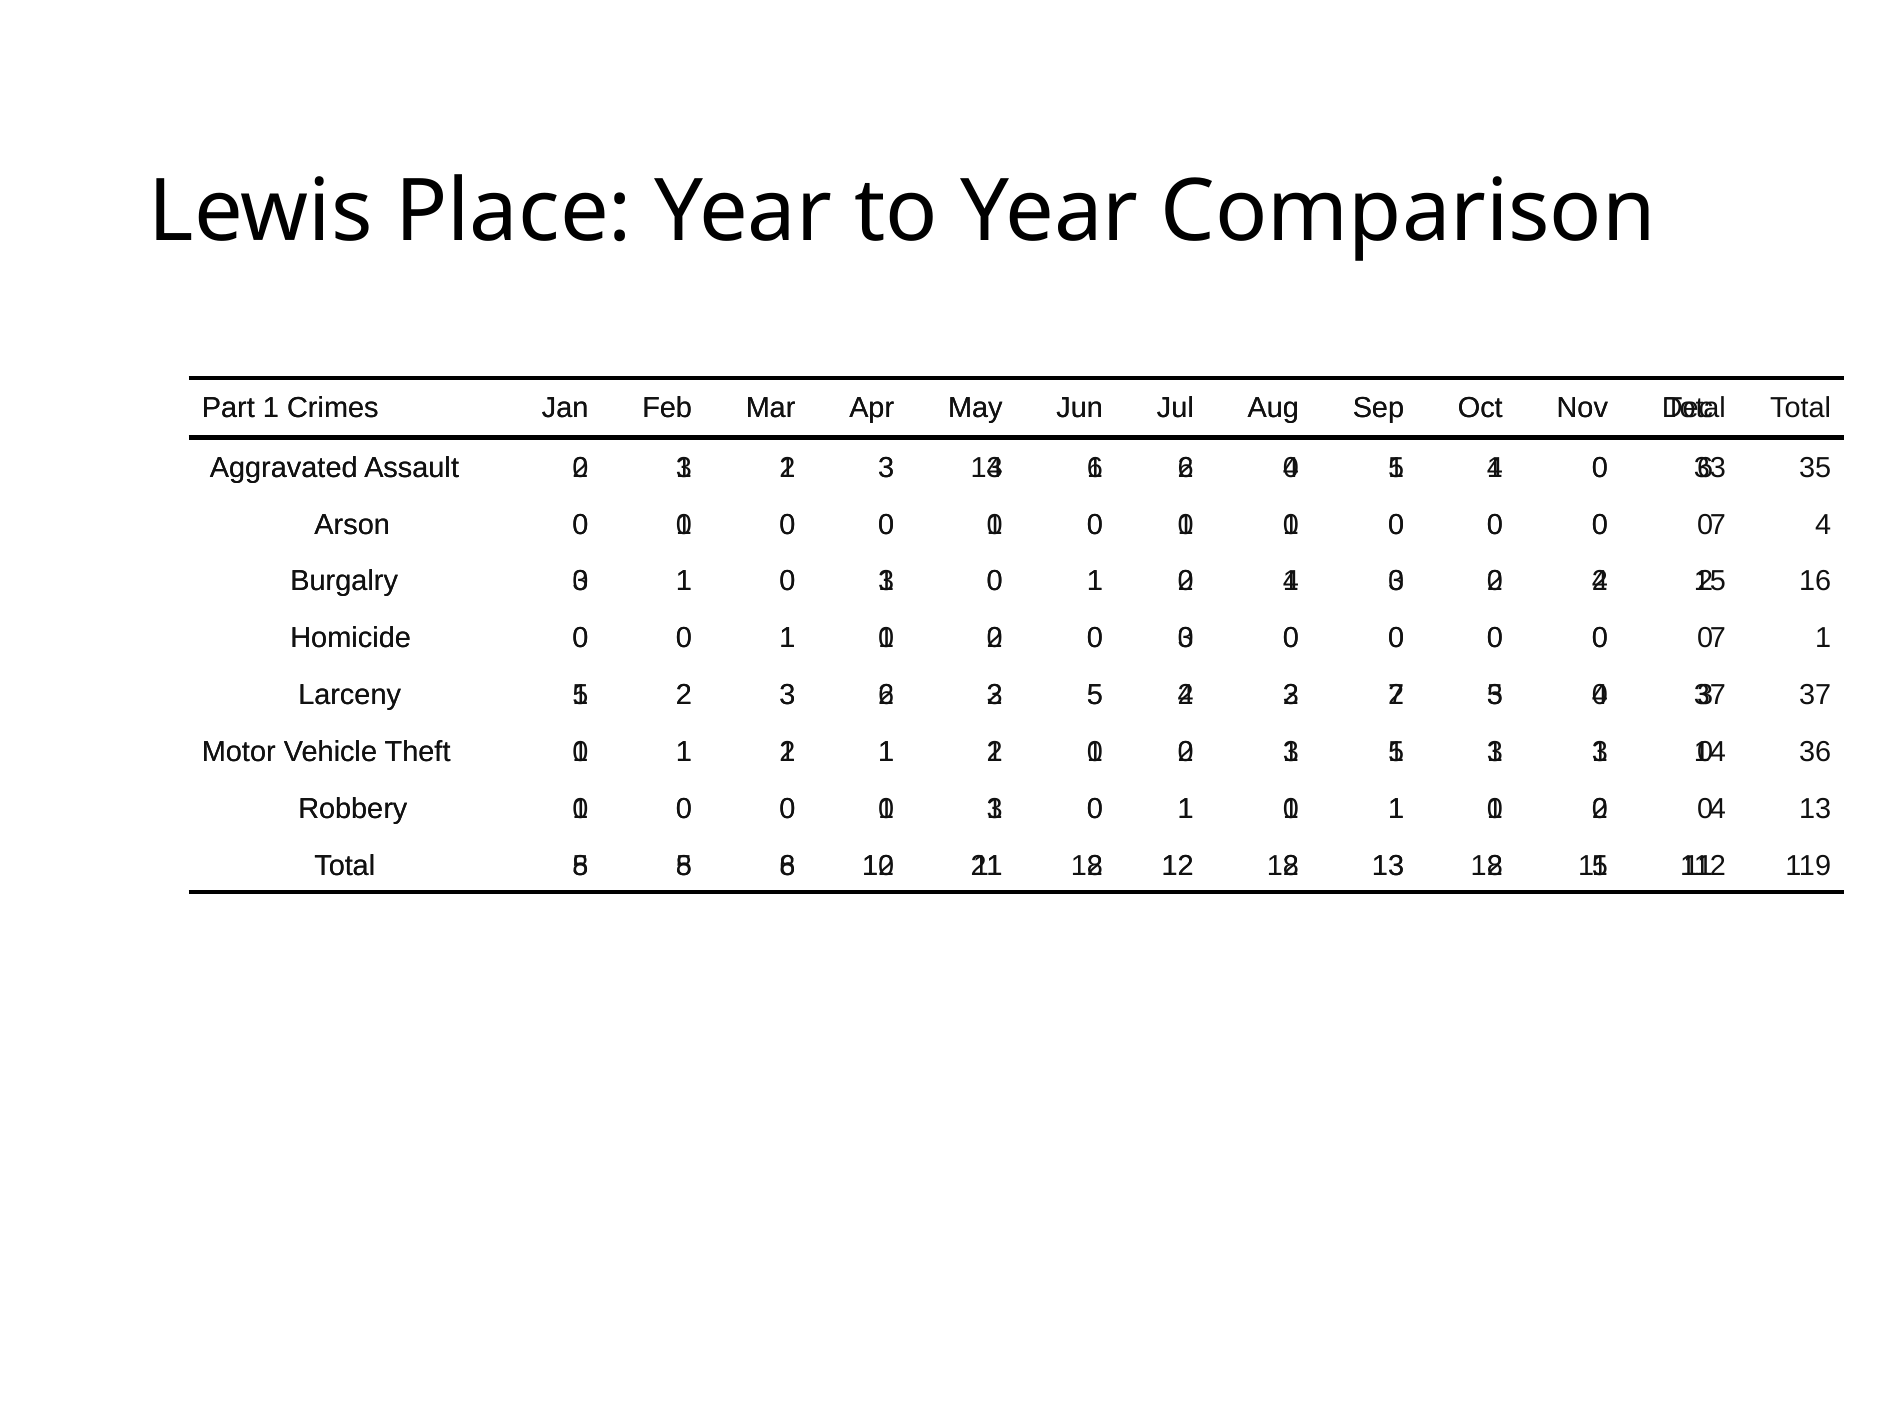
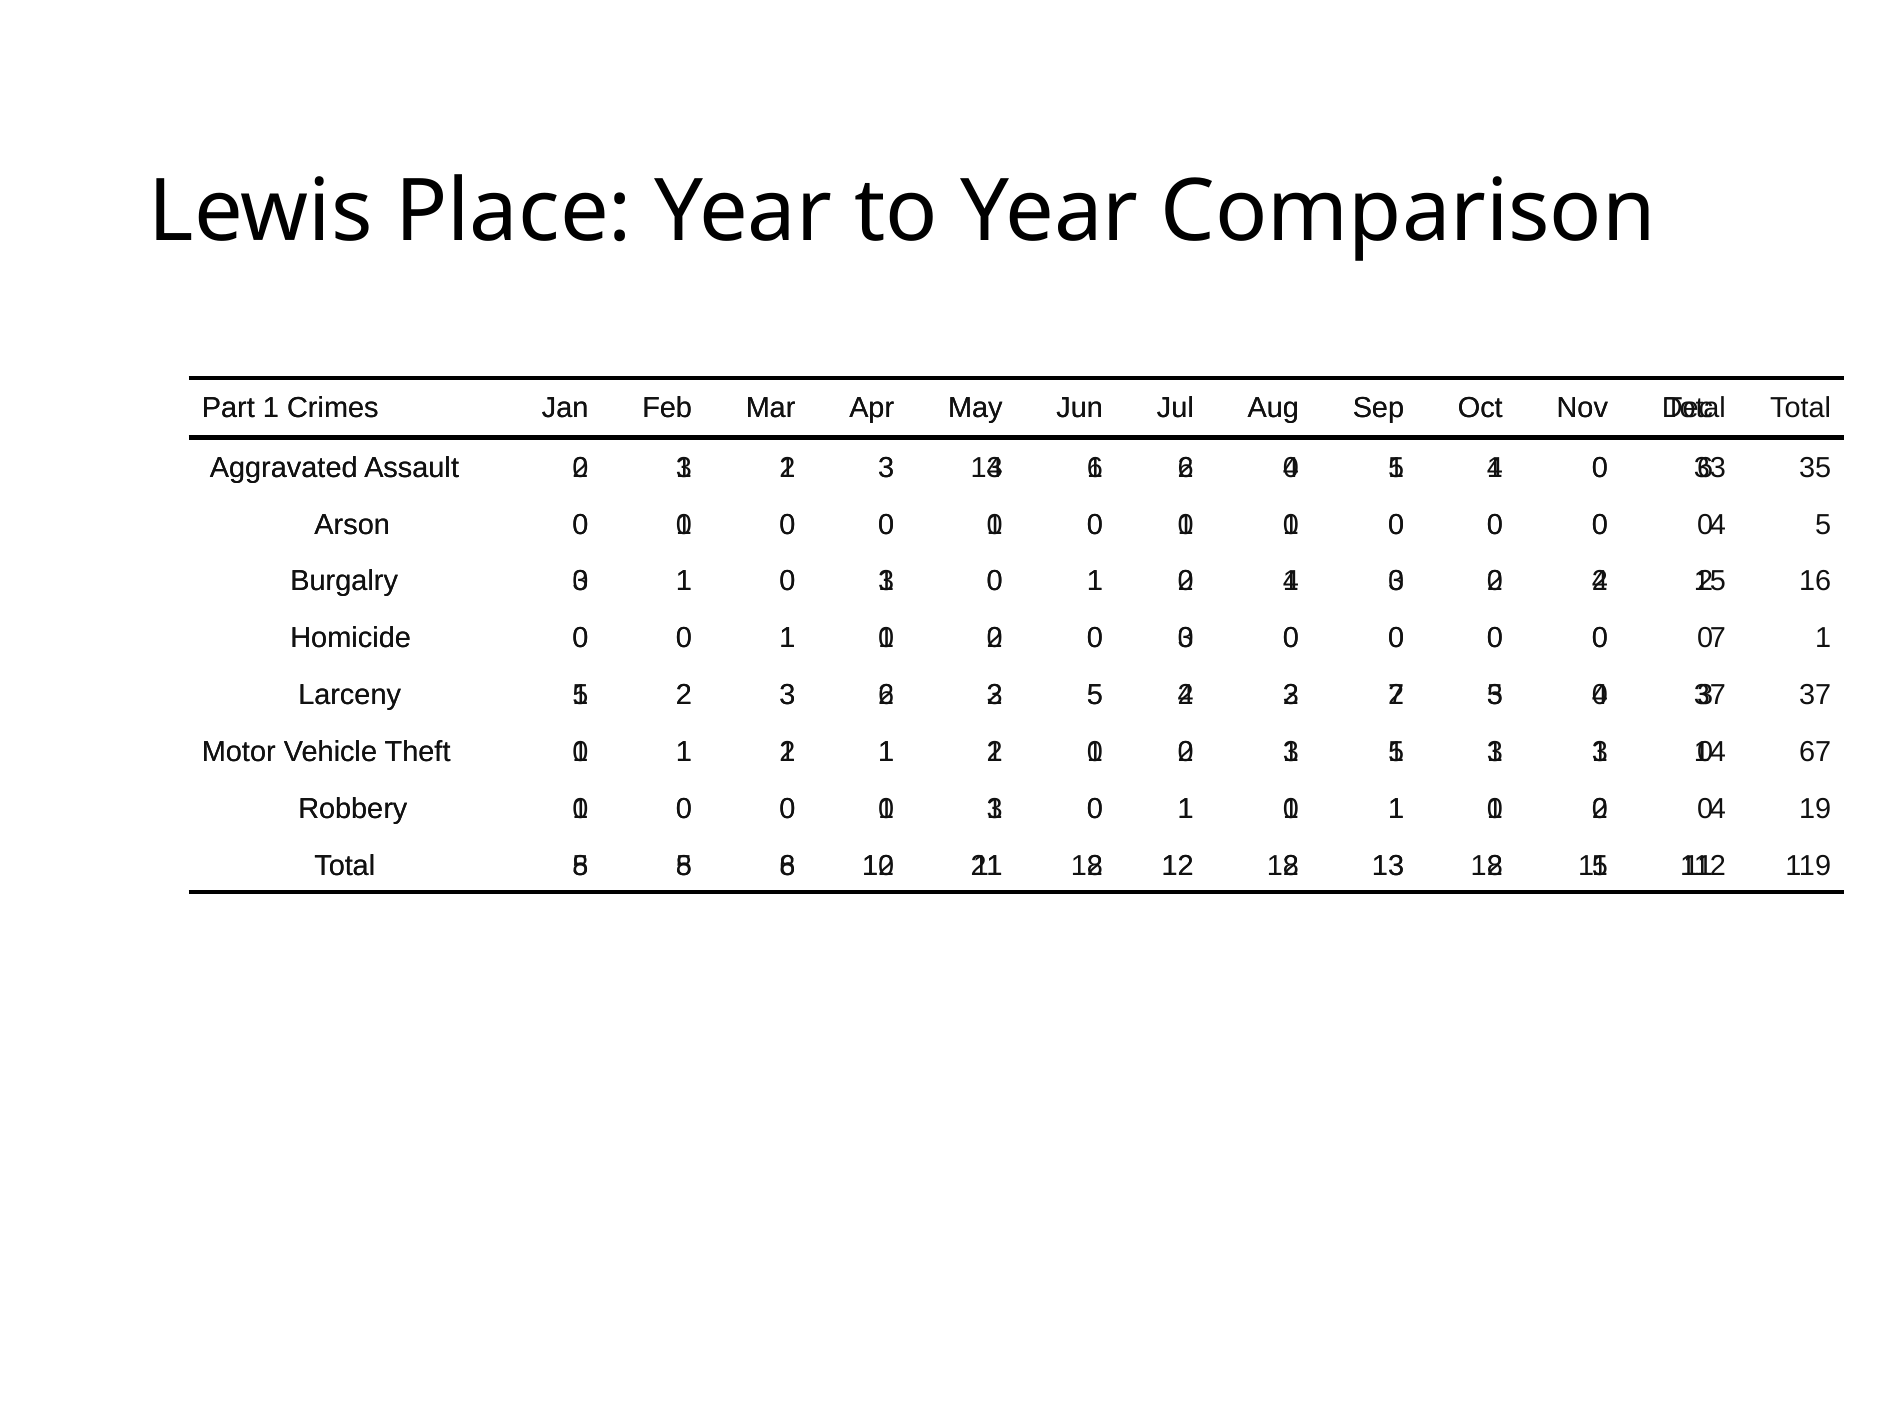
7: 7 -> 4 (1718, 525)
4: 4 -> 5 (1823, 525)
36: 36 -> 67 (1815, 752)
0 13: 13 -> 19 (1815, 809)
